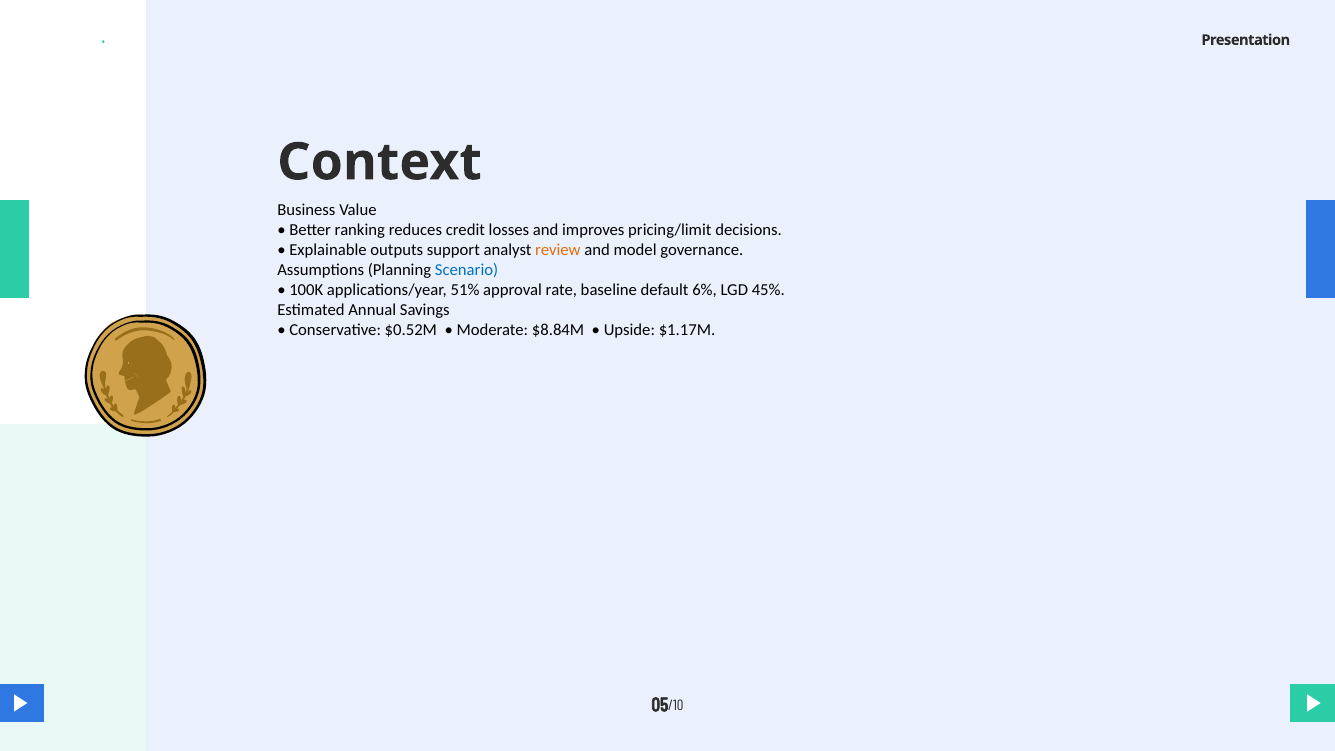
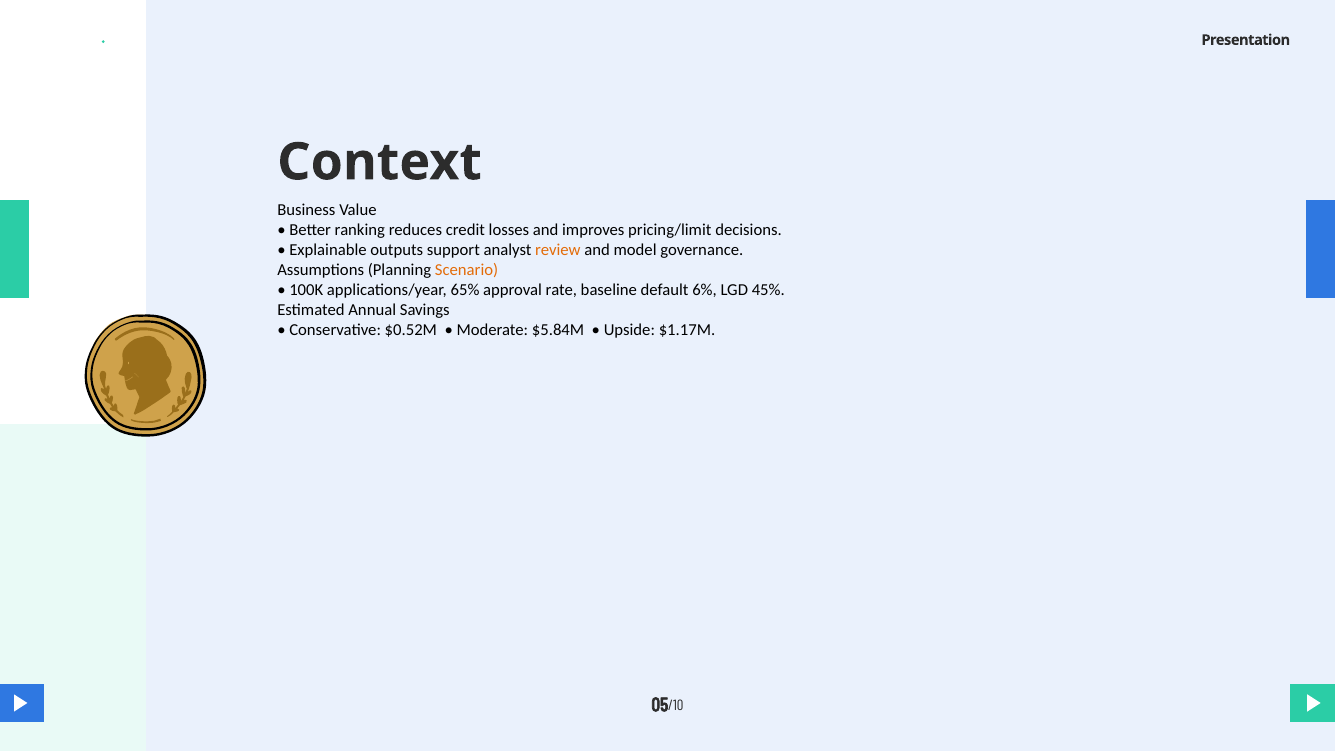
Scenario colour: blue -> orange (467, 270)
51%: 51% -> 65% (465, 290)
$8.84M: $8.84M -> $5.84M (558, 330)
